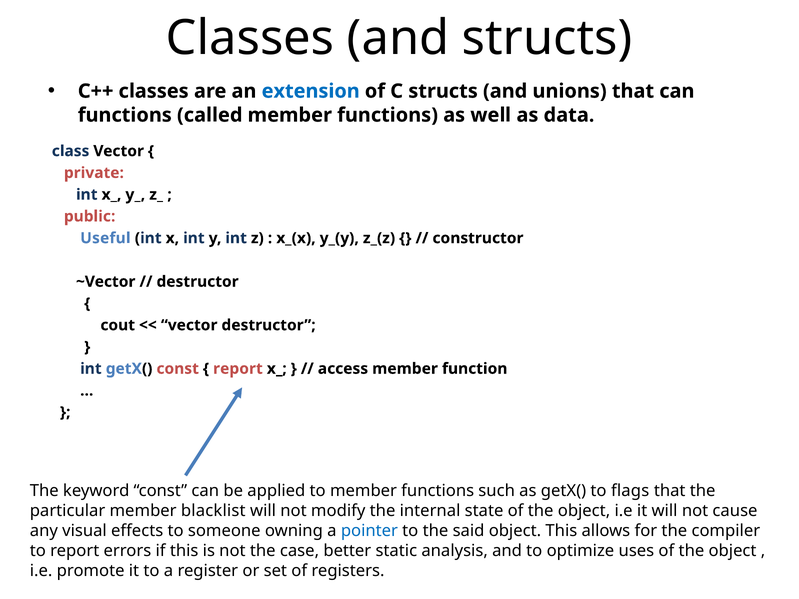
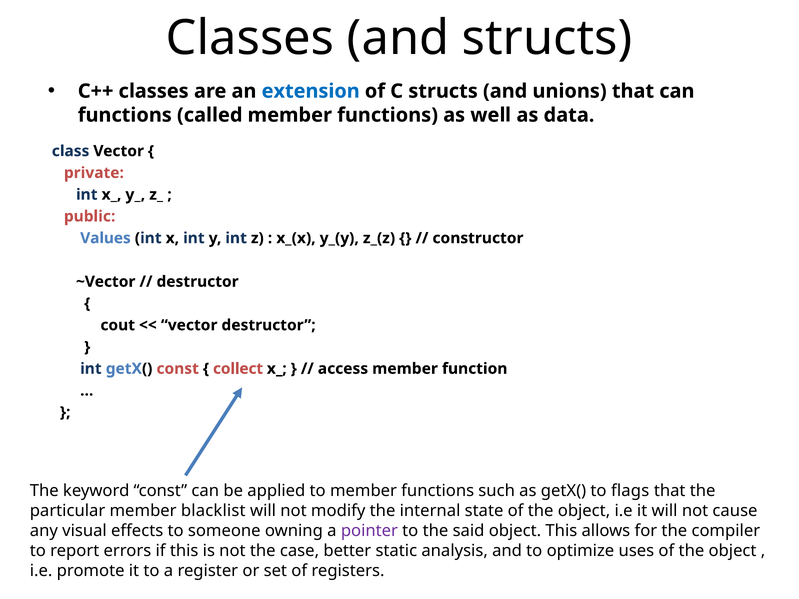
Useful: Useful -> Values (105, 238)
report: report -> collect (238, 369)
pointer colour: blue -> purple (369, 531)
